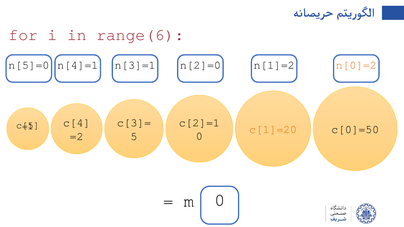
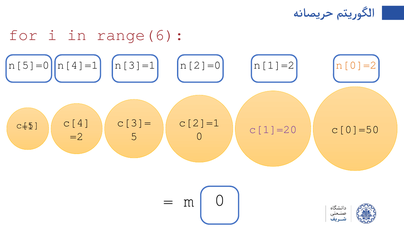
c[1]=20 colour: orange -> purple (273, 130)
